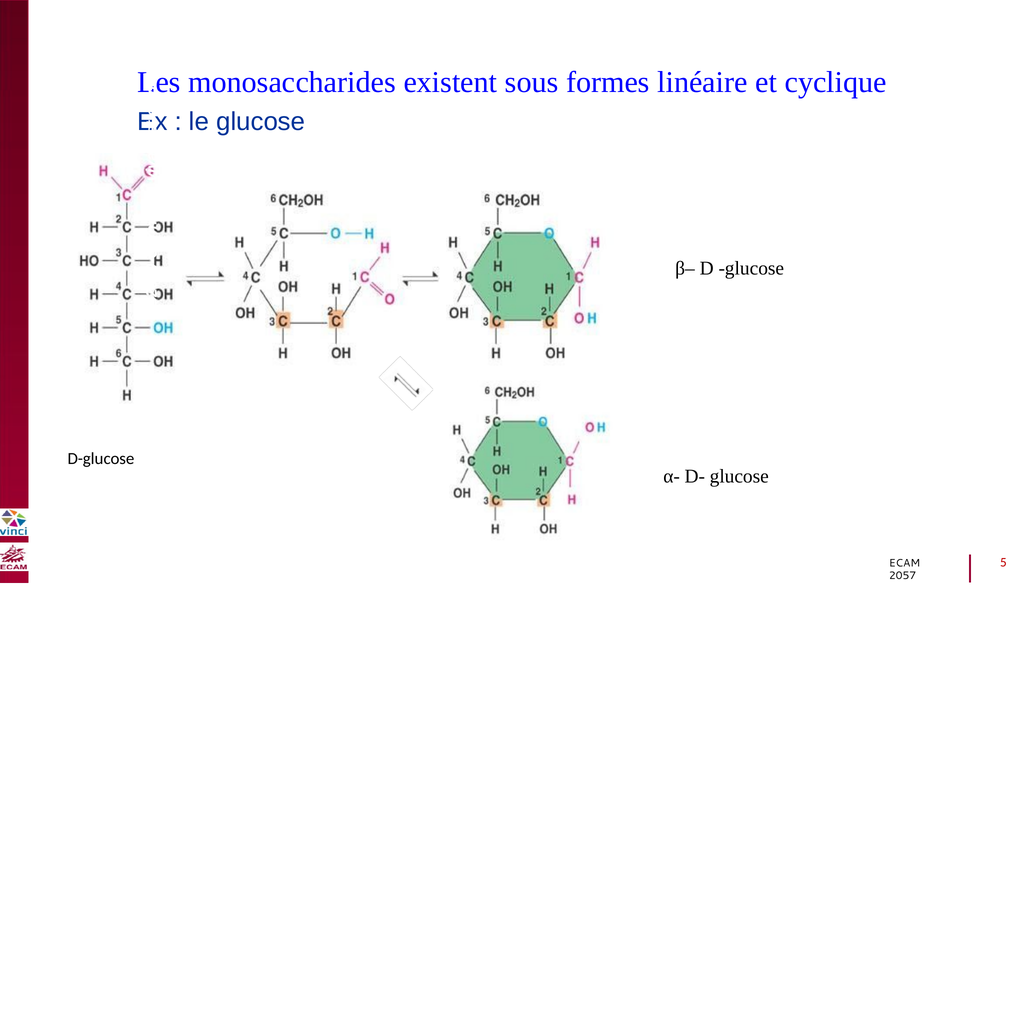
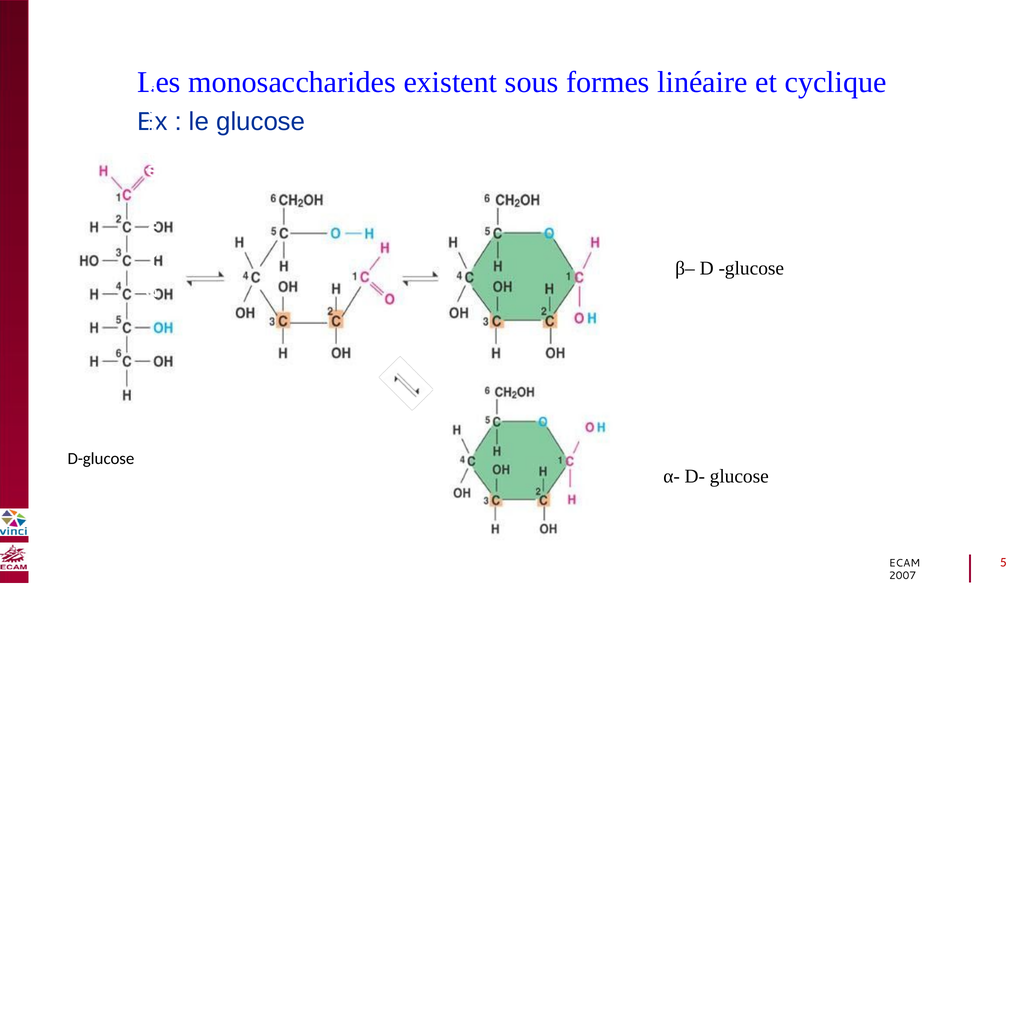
2057: 2057 -> 2007 (903, 576)
